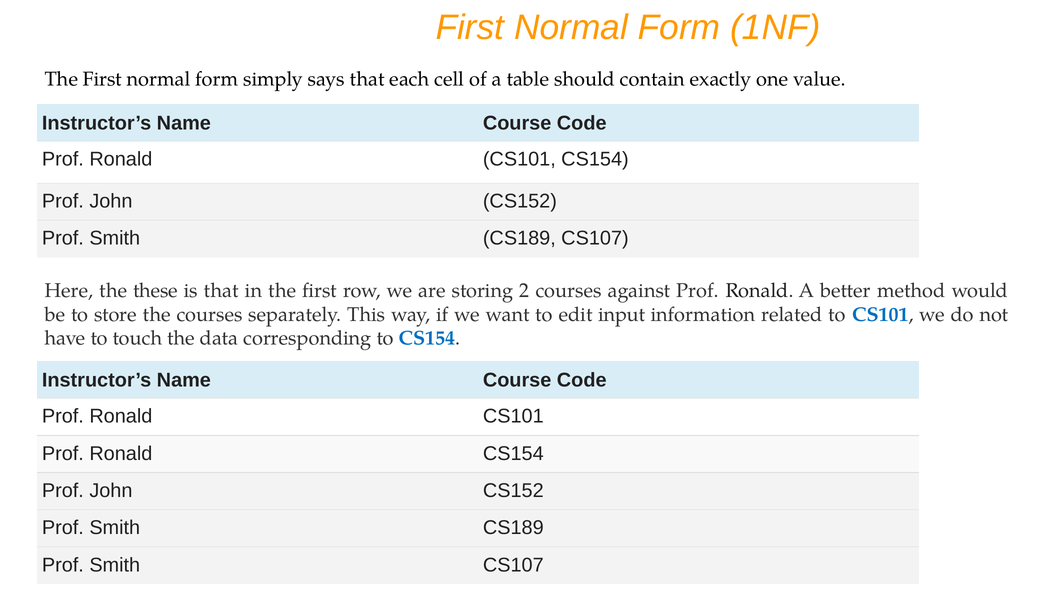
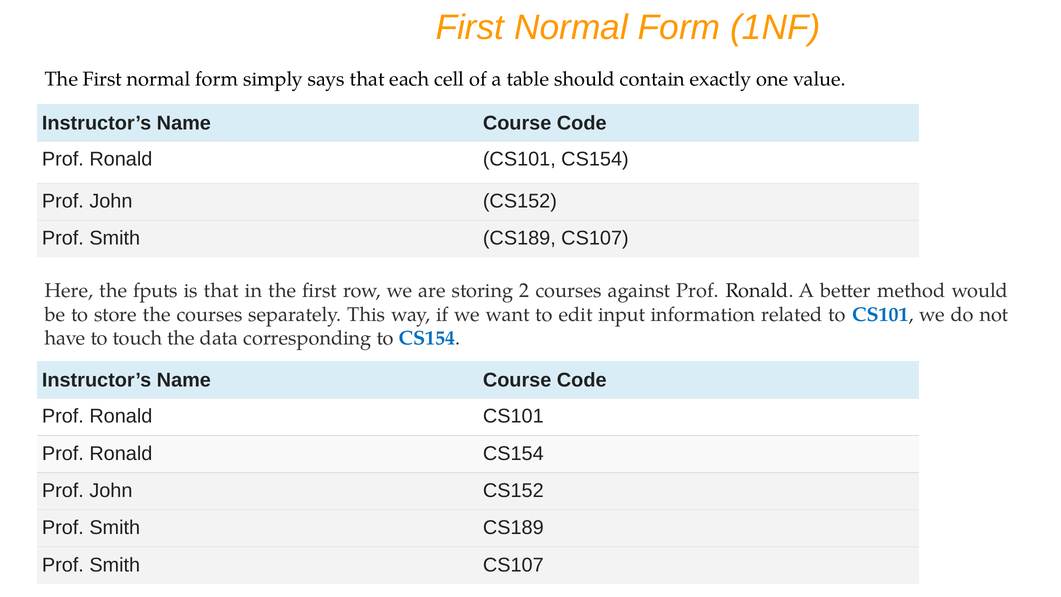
these: these -> fputs (156, 291)
